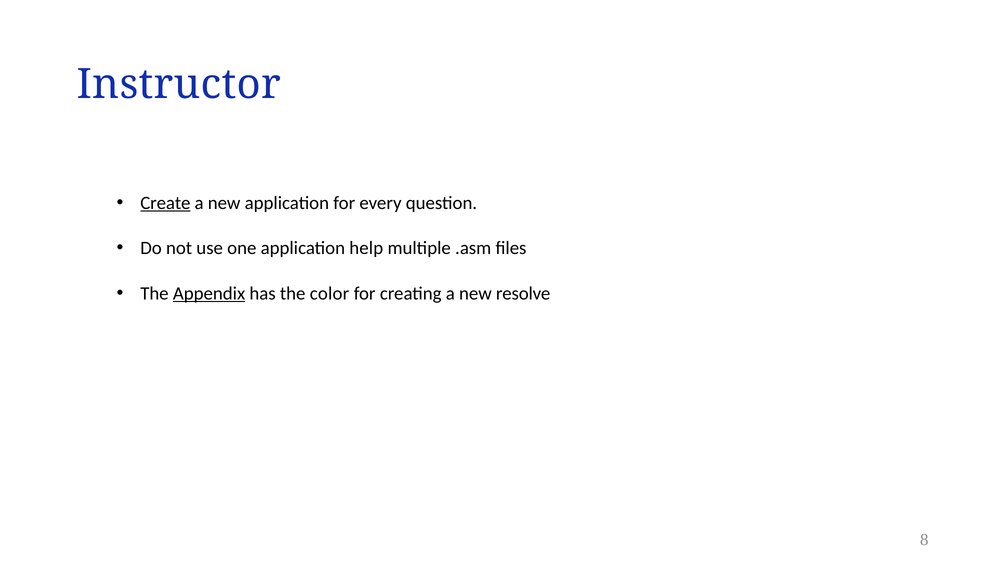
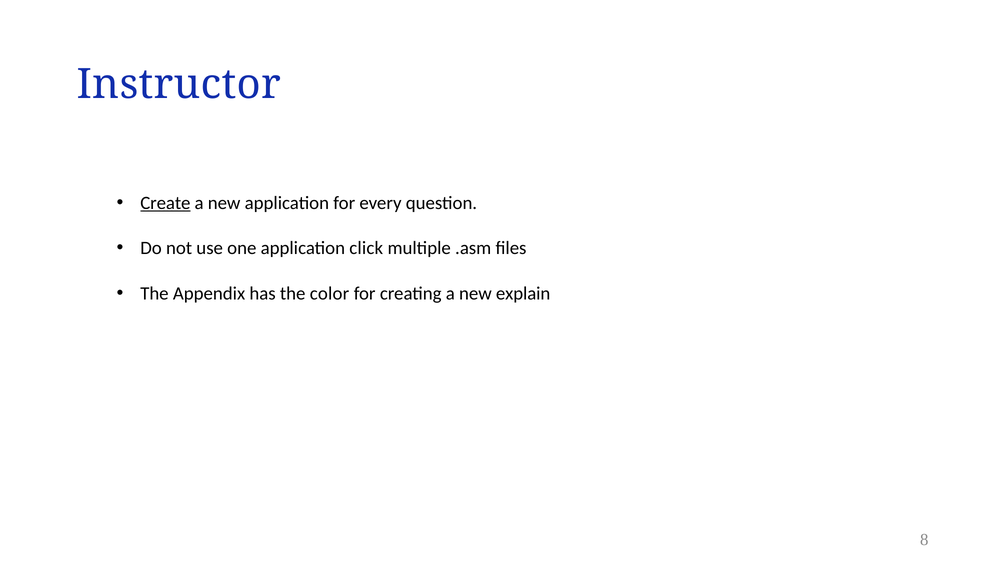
help: help -> click (366, 248)
Appendix underline: present -> none (209, 294)
resolve: resolve -> explain (523, 294)
